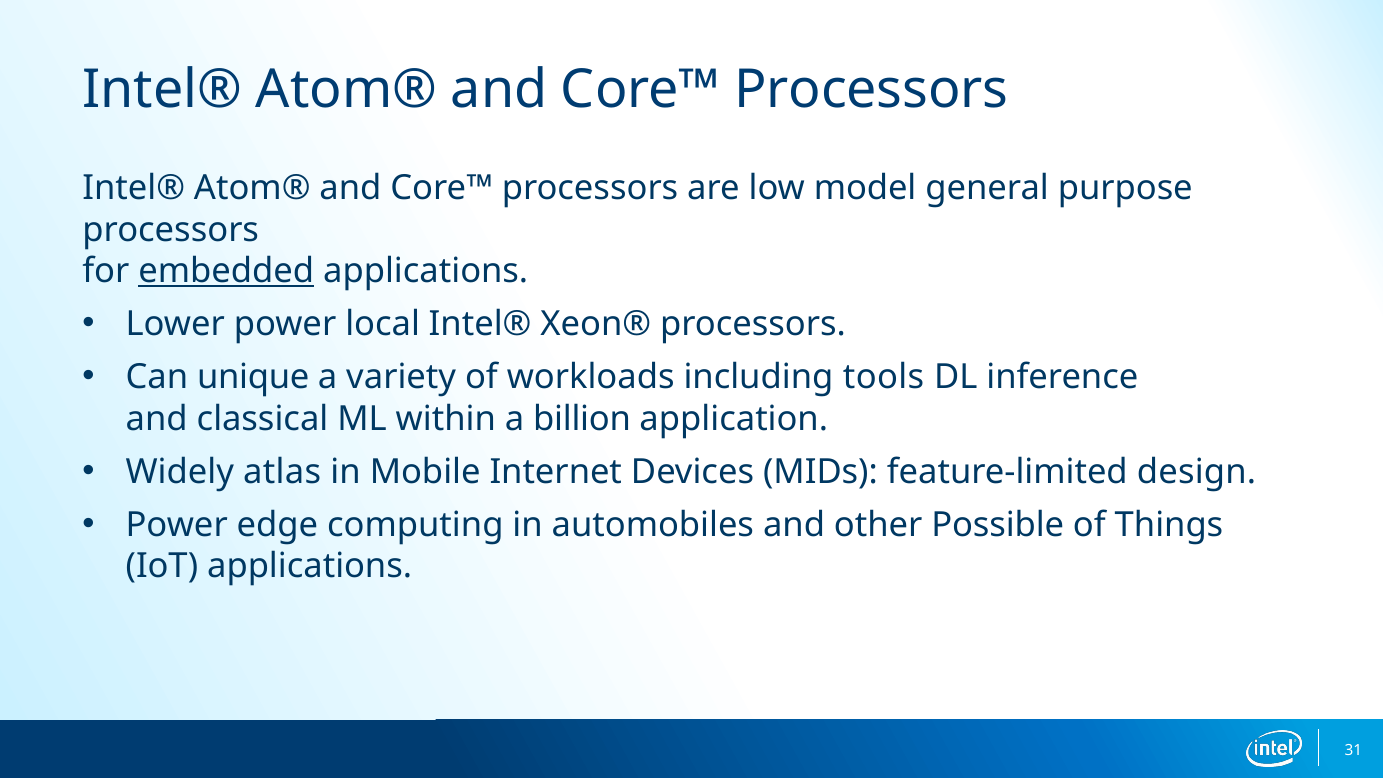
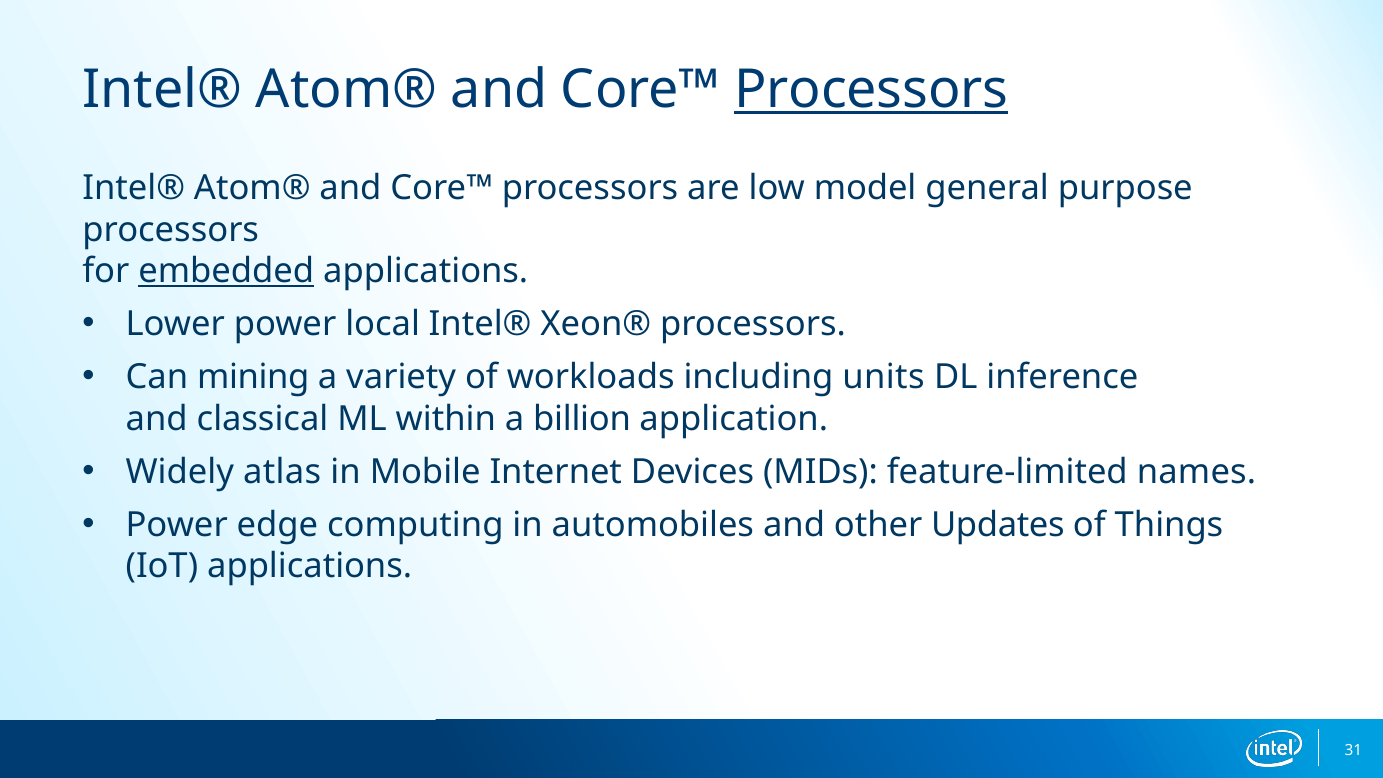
Processors underline: none -> present (871, 90)
unique: unique -> mining (253, 377)
tools: tools -> units (884, 377)
design: design -> names (1197, 472)
Possible: Possible -> Updates (998, 525)
